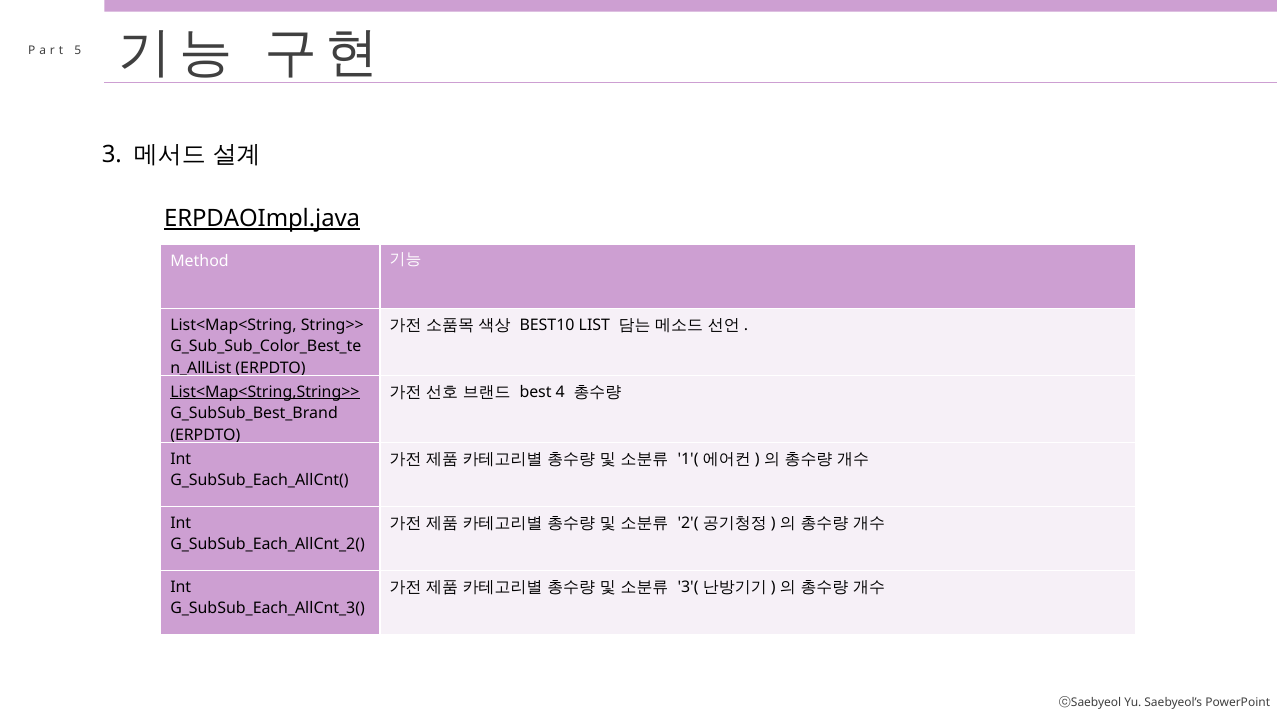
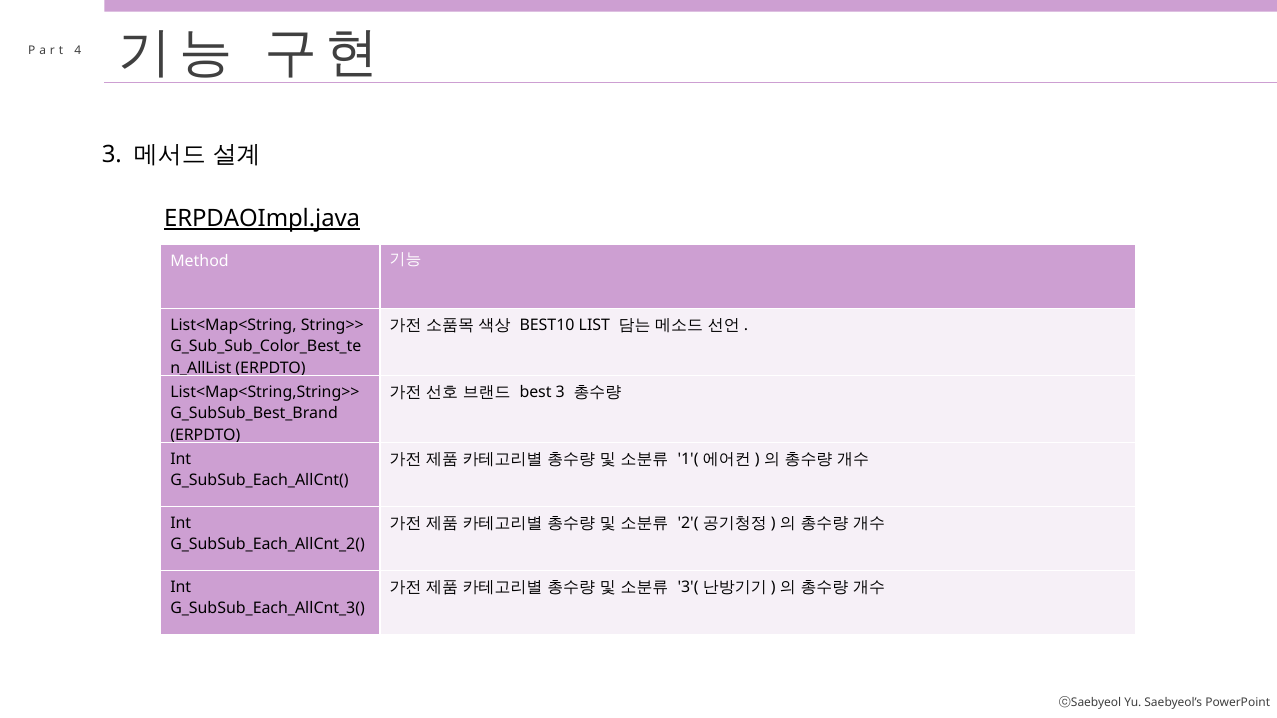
5: 5 -> 4 (78, 51)
best 4: 4 -> 3 (560, 392)
List<Map<String,String>> underline: present -> none (265, 392)
